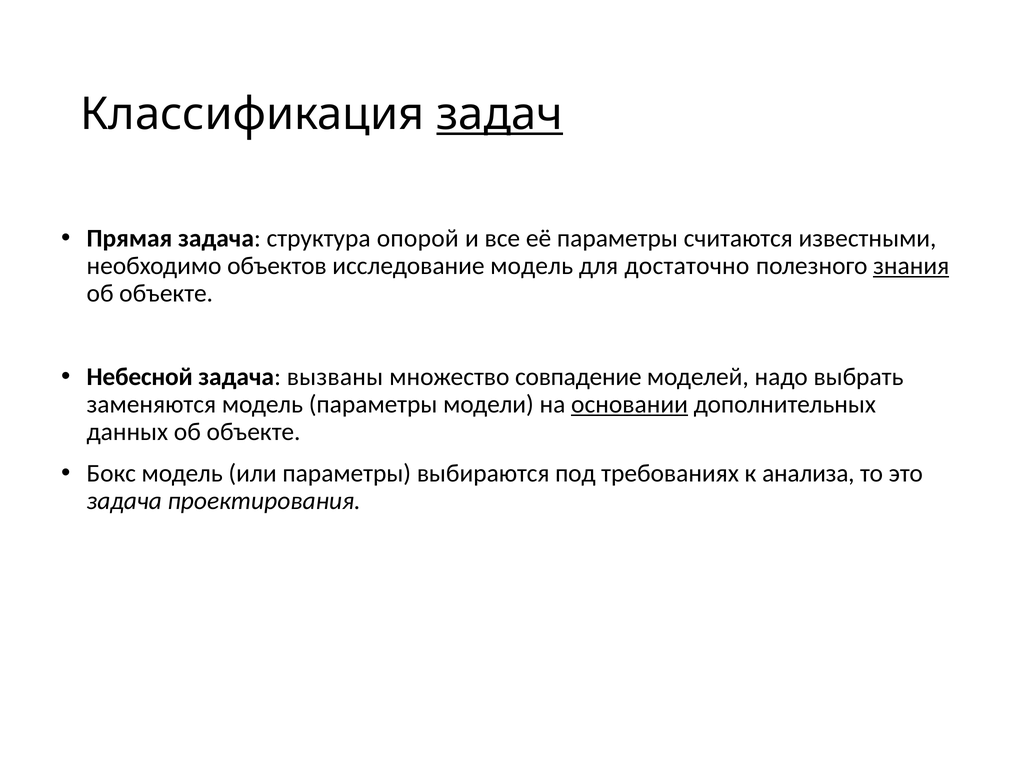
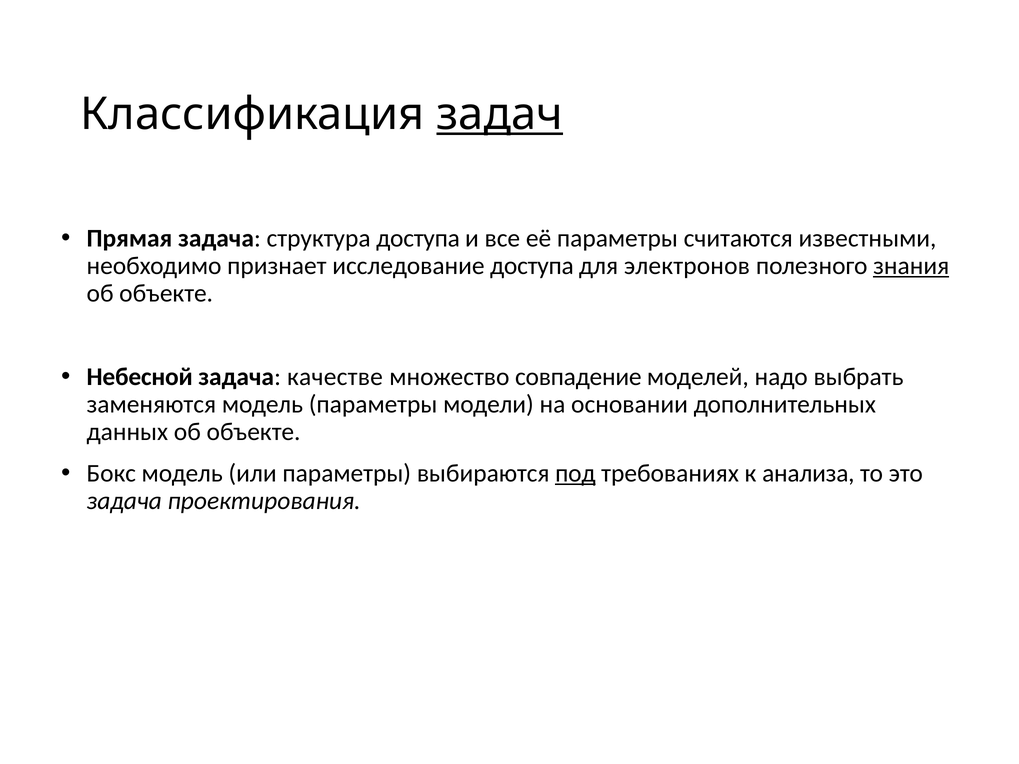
структура опорой: опорой -> доступа (418, 238)
объектов: объектов -> признает (277, 266)
исследование модель: модель -> доступа (532, 266)
достаточно: достаточно -> электронов (687, 266)
вызваны: вызваны -> качестве (335, 377)
основании underline: present -> none (630, 404)
под underline: none -> present (575, 474)
